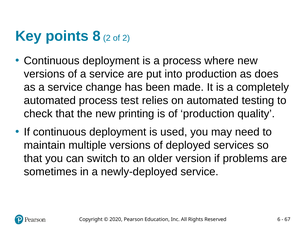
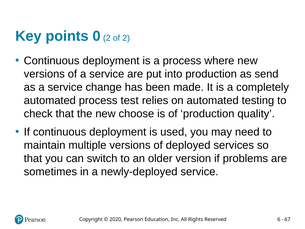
8: 8 -> 0 (97, 36)
does: does -> send (267, 74)
printing: printing -> choose (136, 114)
